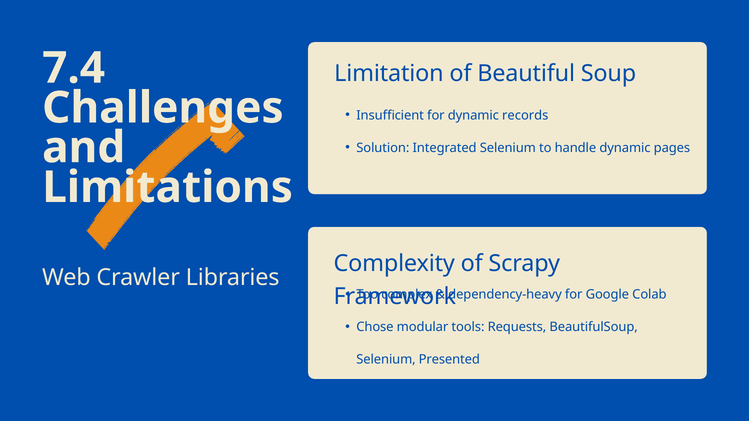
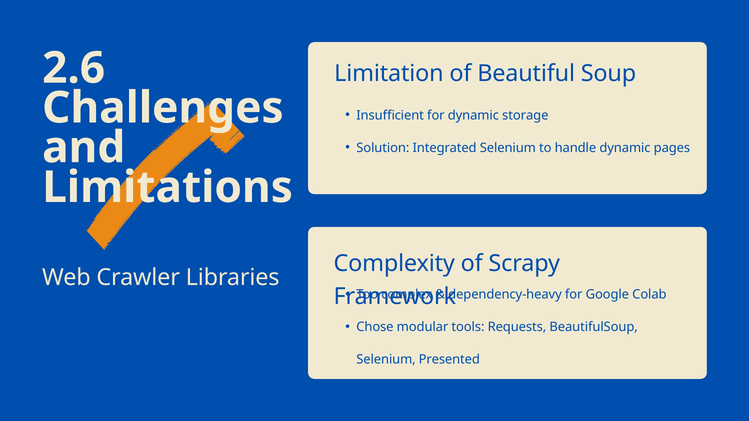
7.4: 7.4 -> 2.6 (74, 68)
records: records -> storage (525, 115)
